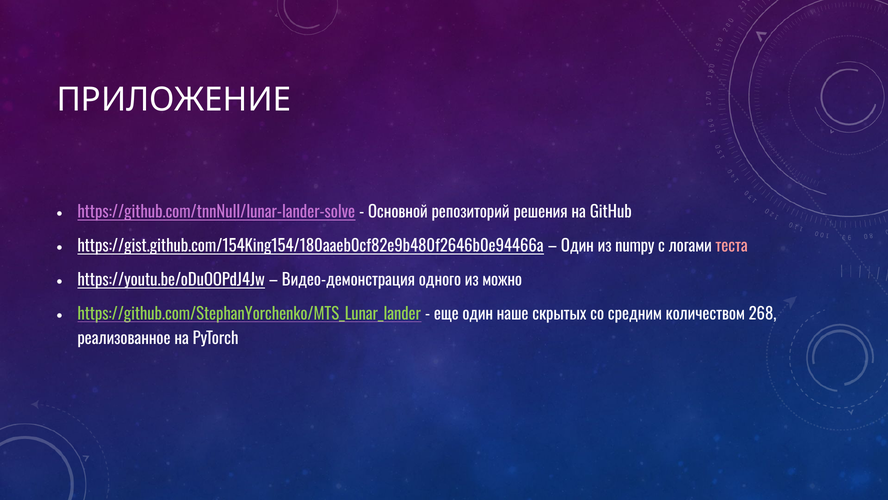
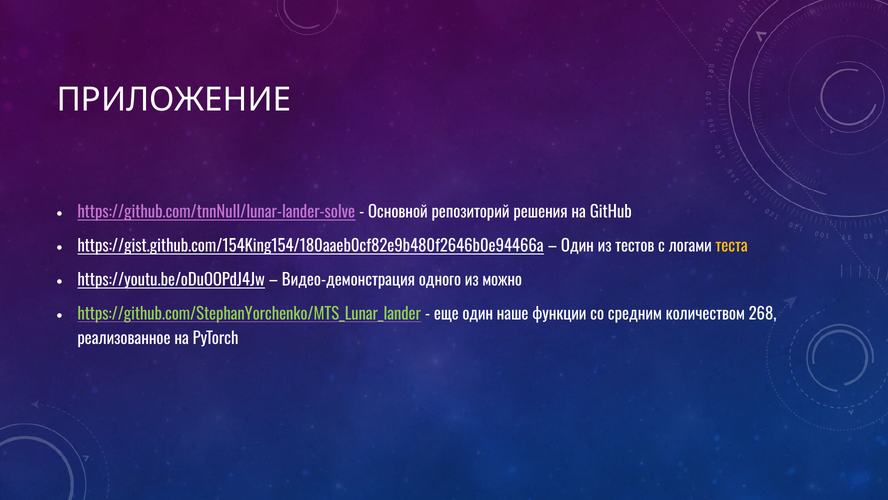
numpy: numpy -> тестов (635, 246)
теста colour: pink -> yellow (732, 246)
скрытых: скрытых -> функции (559, 314)
